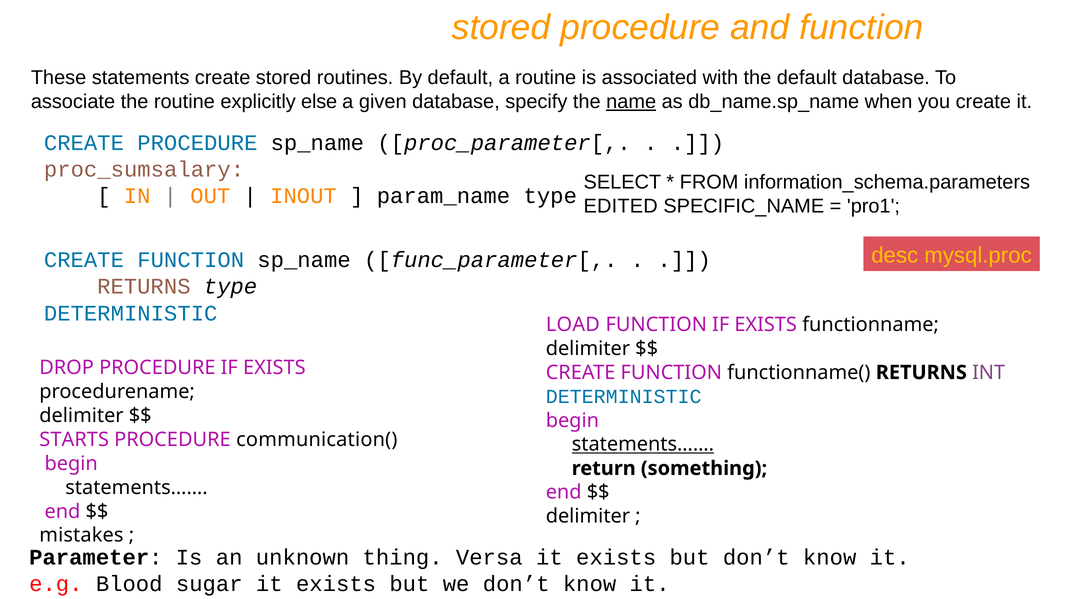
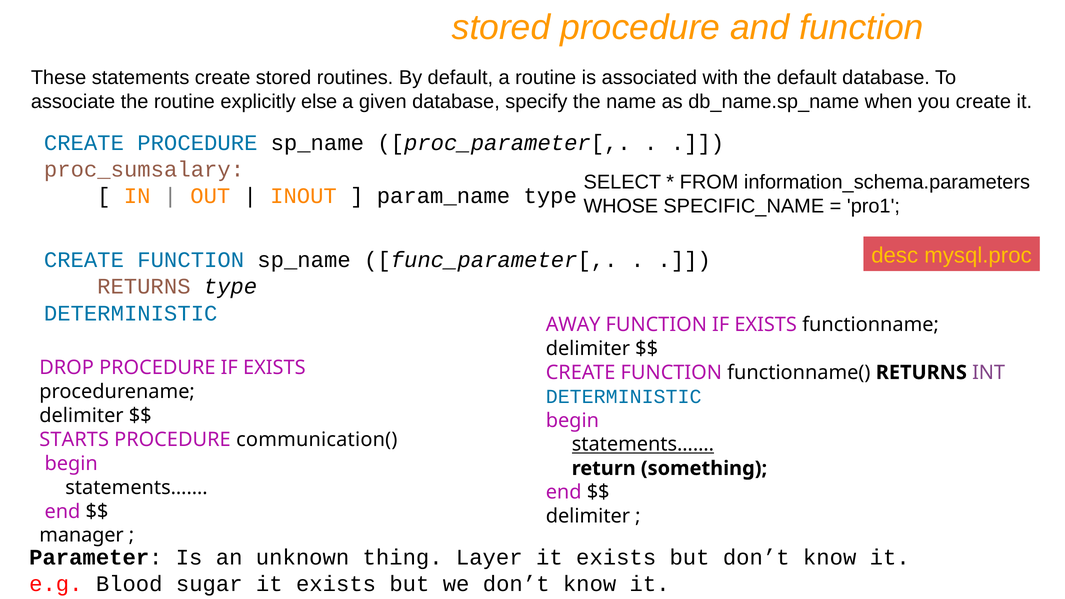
name underline: present -> none (631, 102)
EDITED: EDITED -> WHOSE (621, 206)
LOAD: LOAD -> AWAY (573, 325)
mistakes: mistakes -> manager (82, 535)
Versa: Versa -> Layer (489, 557)
